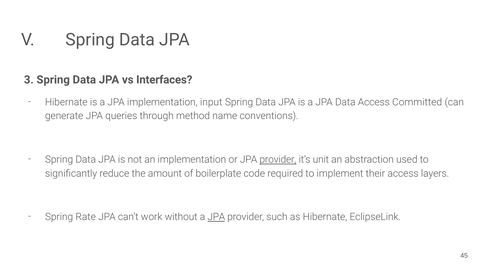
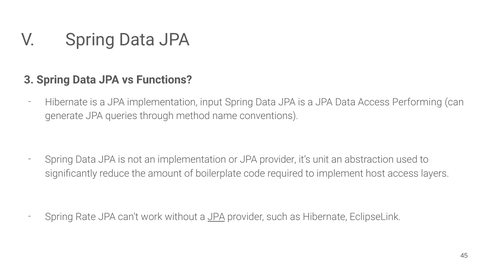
Interfaces: Interfaces -> Functions (164, 80)
Committed: Committed -> Performing (417, 102)
provider underline: present -> none (278, 159)
their: their -> host (375, 173)
